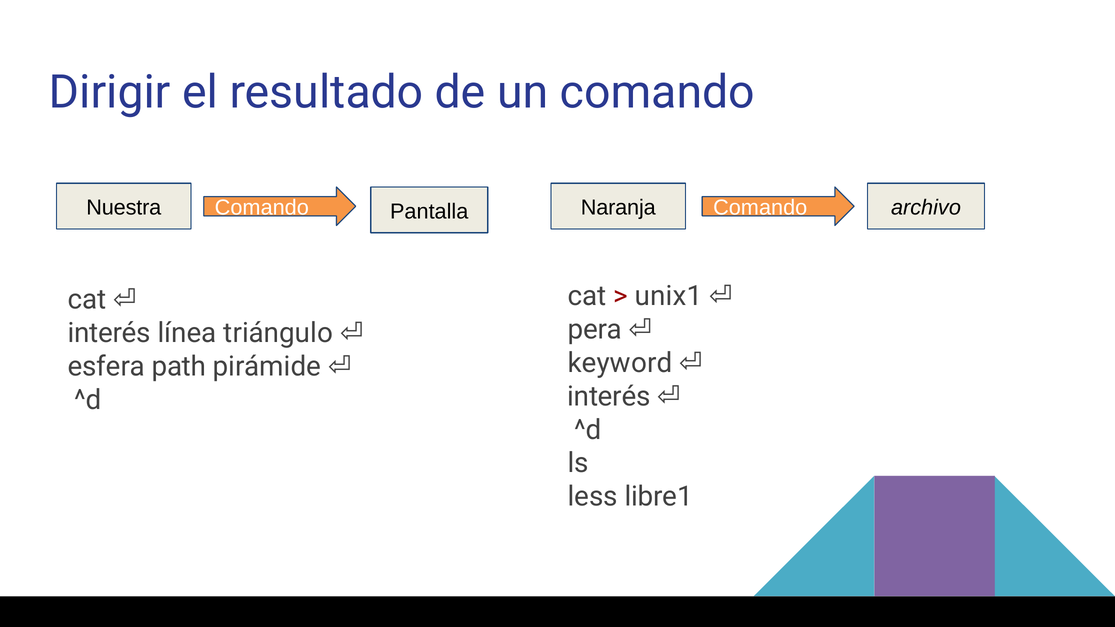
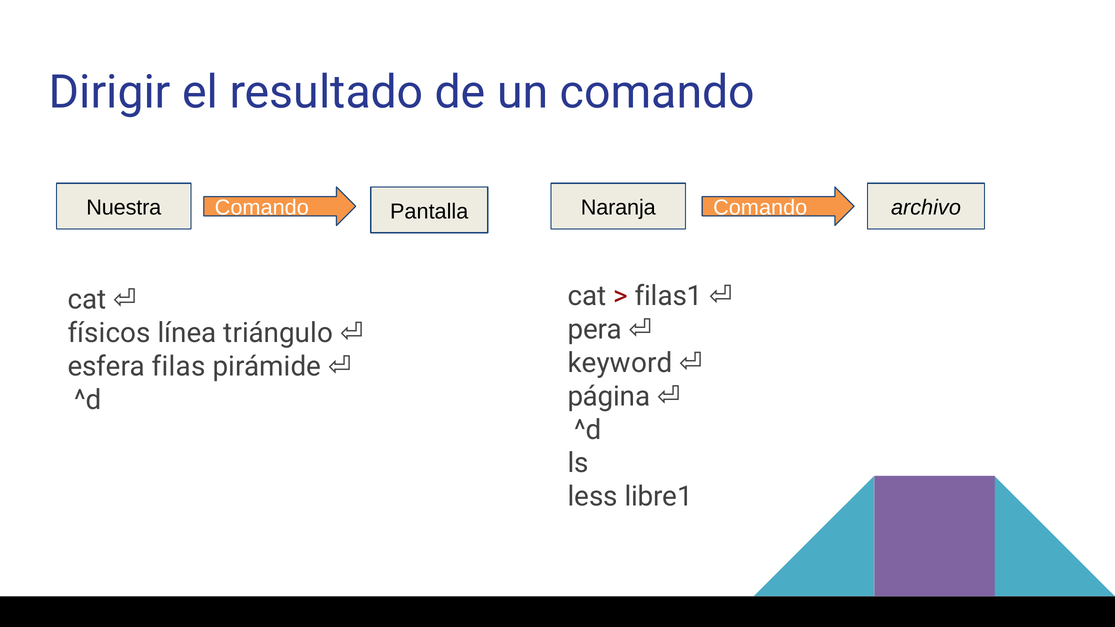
unix1: unix1 -> filas1 (669, 296)
interés: interés -> físicos (109, 333)
path: path -> filas (179, 367)
interés: interés -> página (609, 397)
